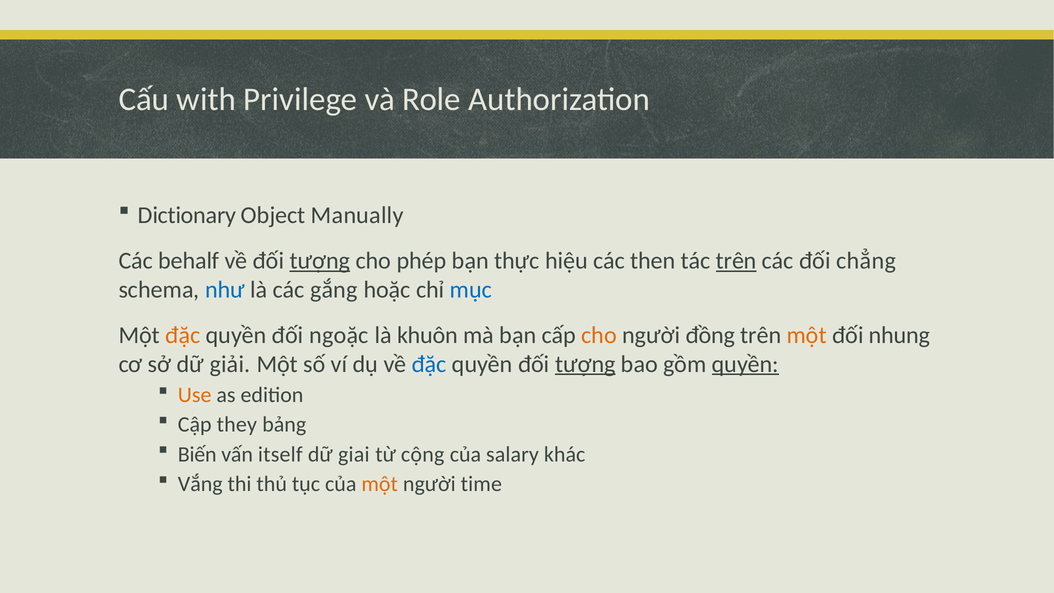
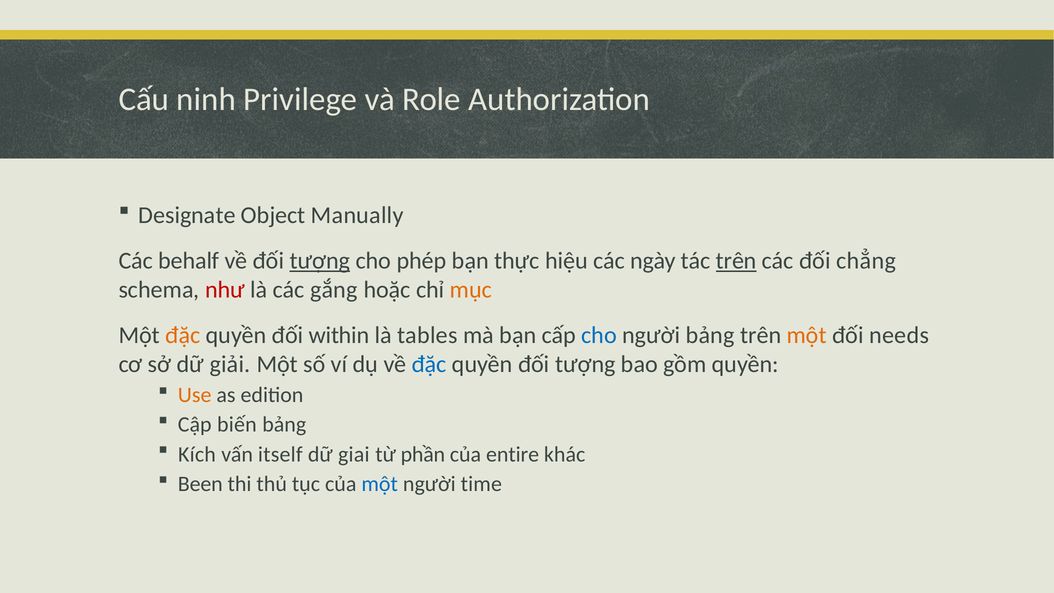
with: with -> ninh (206, 100)
Dictionary: Dictionary -> Designate (187, 215)
then: then -> ngày (653, 261)
như colour: blue -> red (225, 290)
mục colour: blue -> orange (471, 290)
ngoặc: ngoặc -> within (339, 335)
khuôn: khuôn -> tables (427, 335)
cho colour: orange -> blue (599, 335)
người đồng: đồng -> bảng (710, 335)
nhung: nhung -> needs (899, 335)
tượng underline: present -> none (585, 364)
quyền underline: present -> none (745, 364)
they: they -> biến (237, 425)
Biến: Biến -> Kích (197, 454)
cộng: cộng -> phần (423, 454)
salary: salary -> entire (513, 454)
Vắng: Vắng -> Been (200, 484)
một colour: orange -> blue (380, 484)
